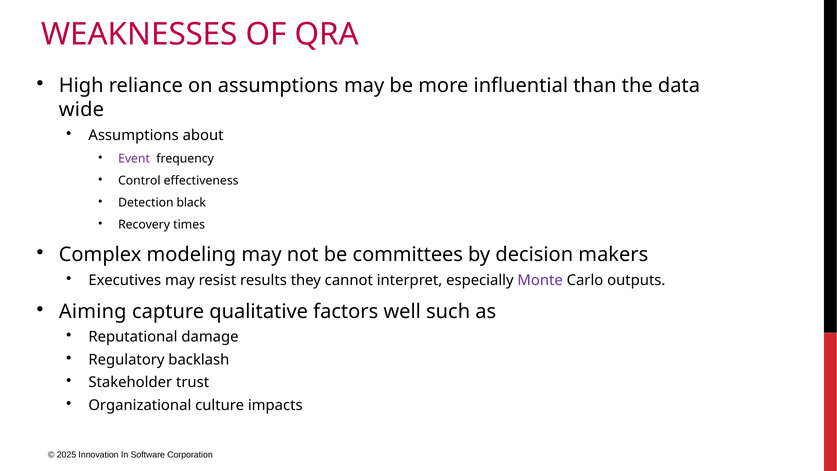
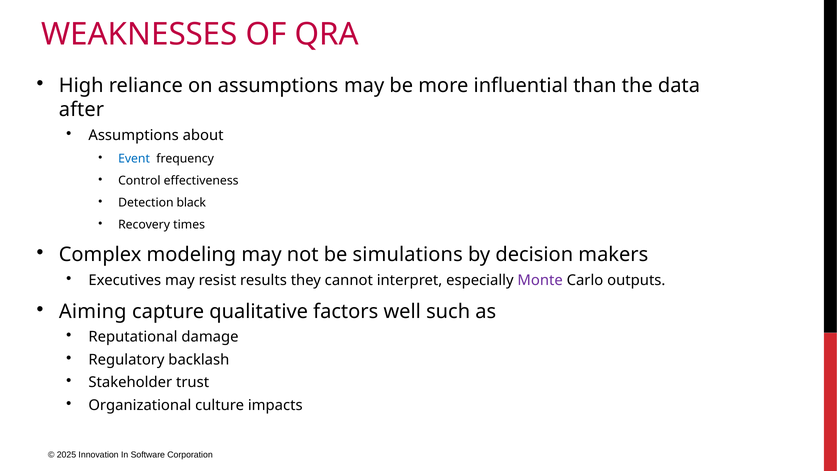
wide: wide -> after (81, 110)
Event colour: purple -> blue (134, 159)
committees: committees -> simulations (408, 255)
